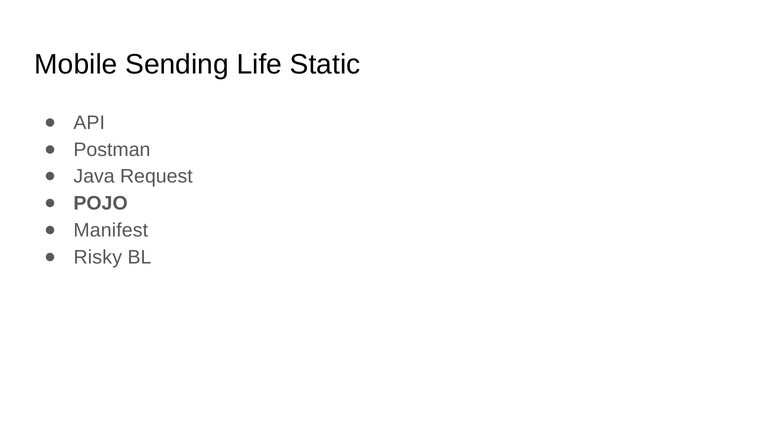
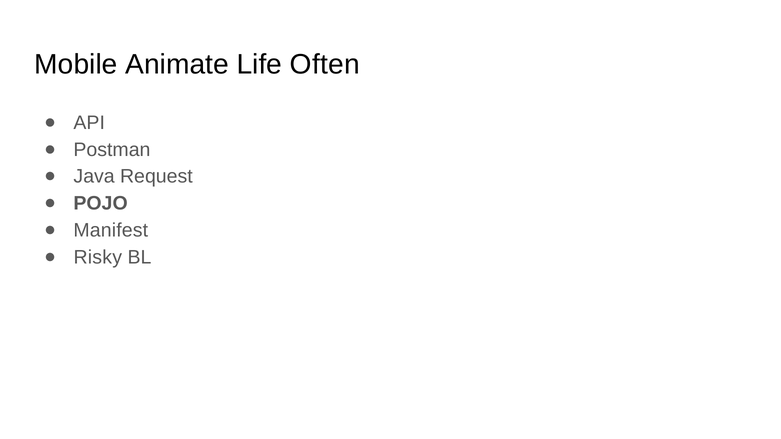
Sending: Sending -> Animate (177, 65)
Static: Static -> Often (325, 65)
